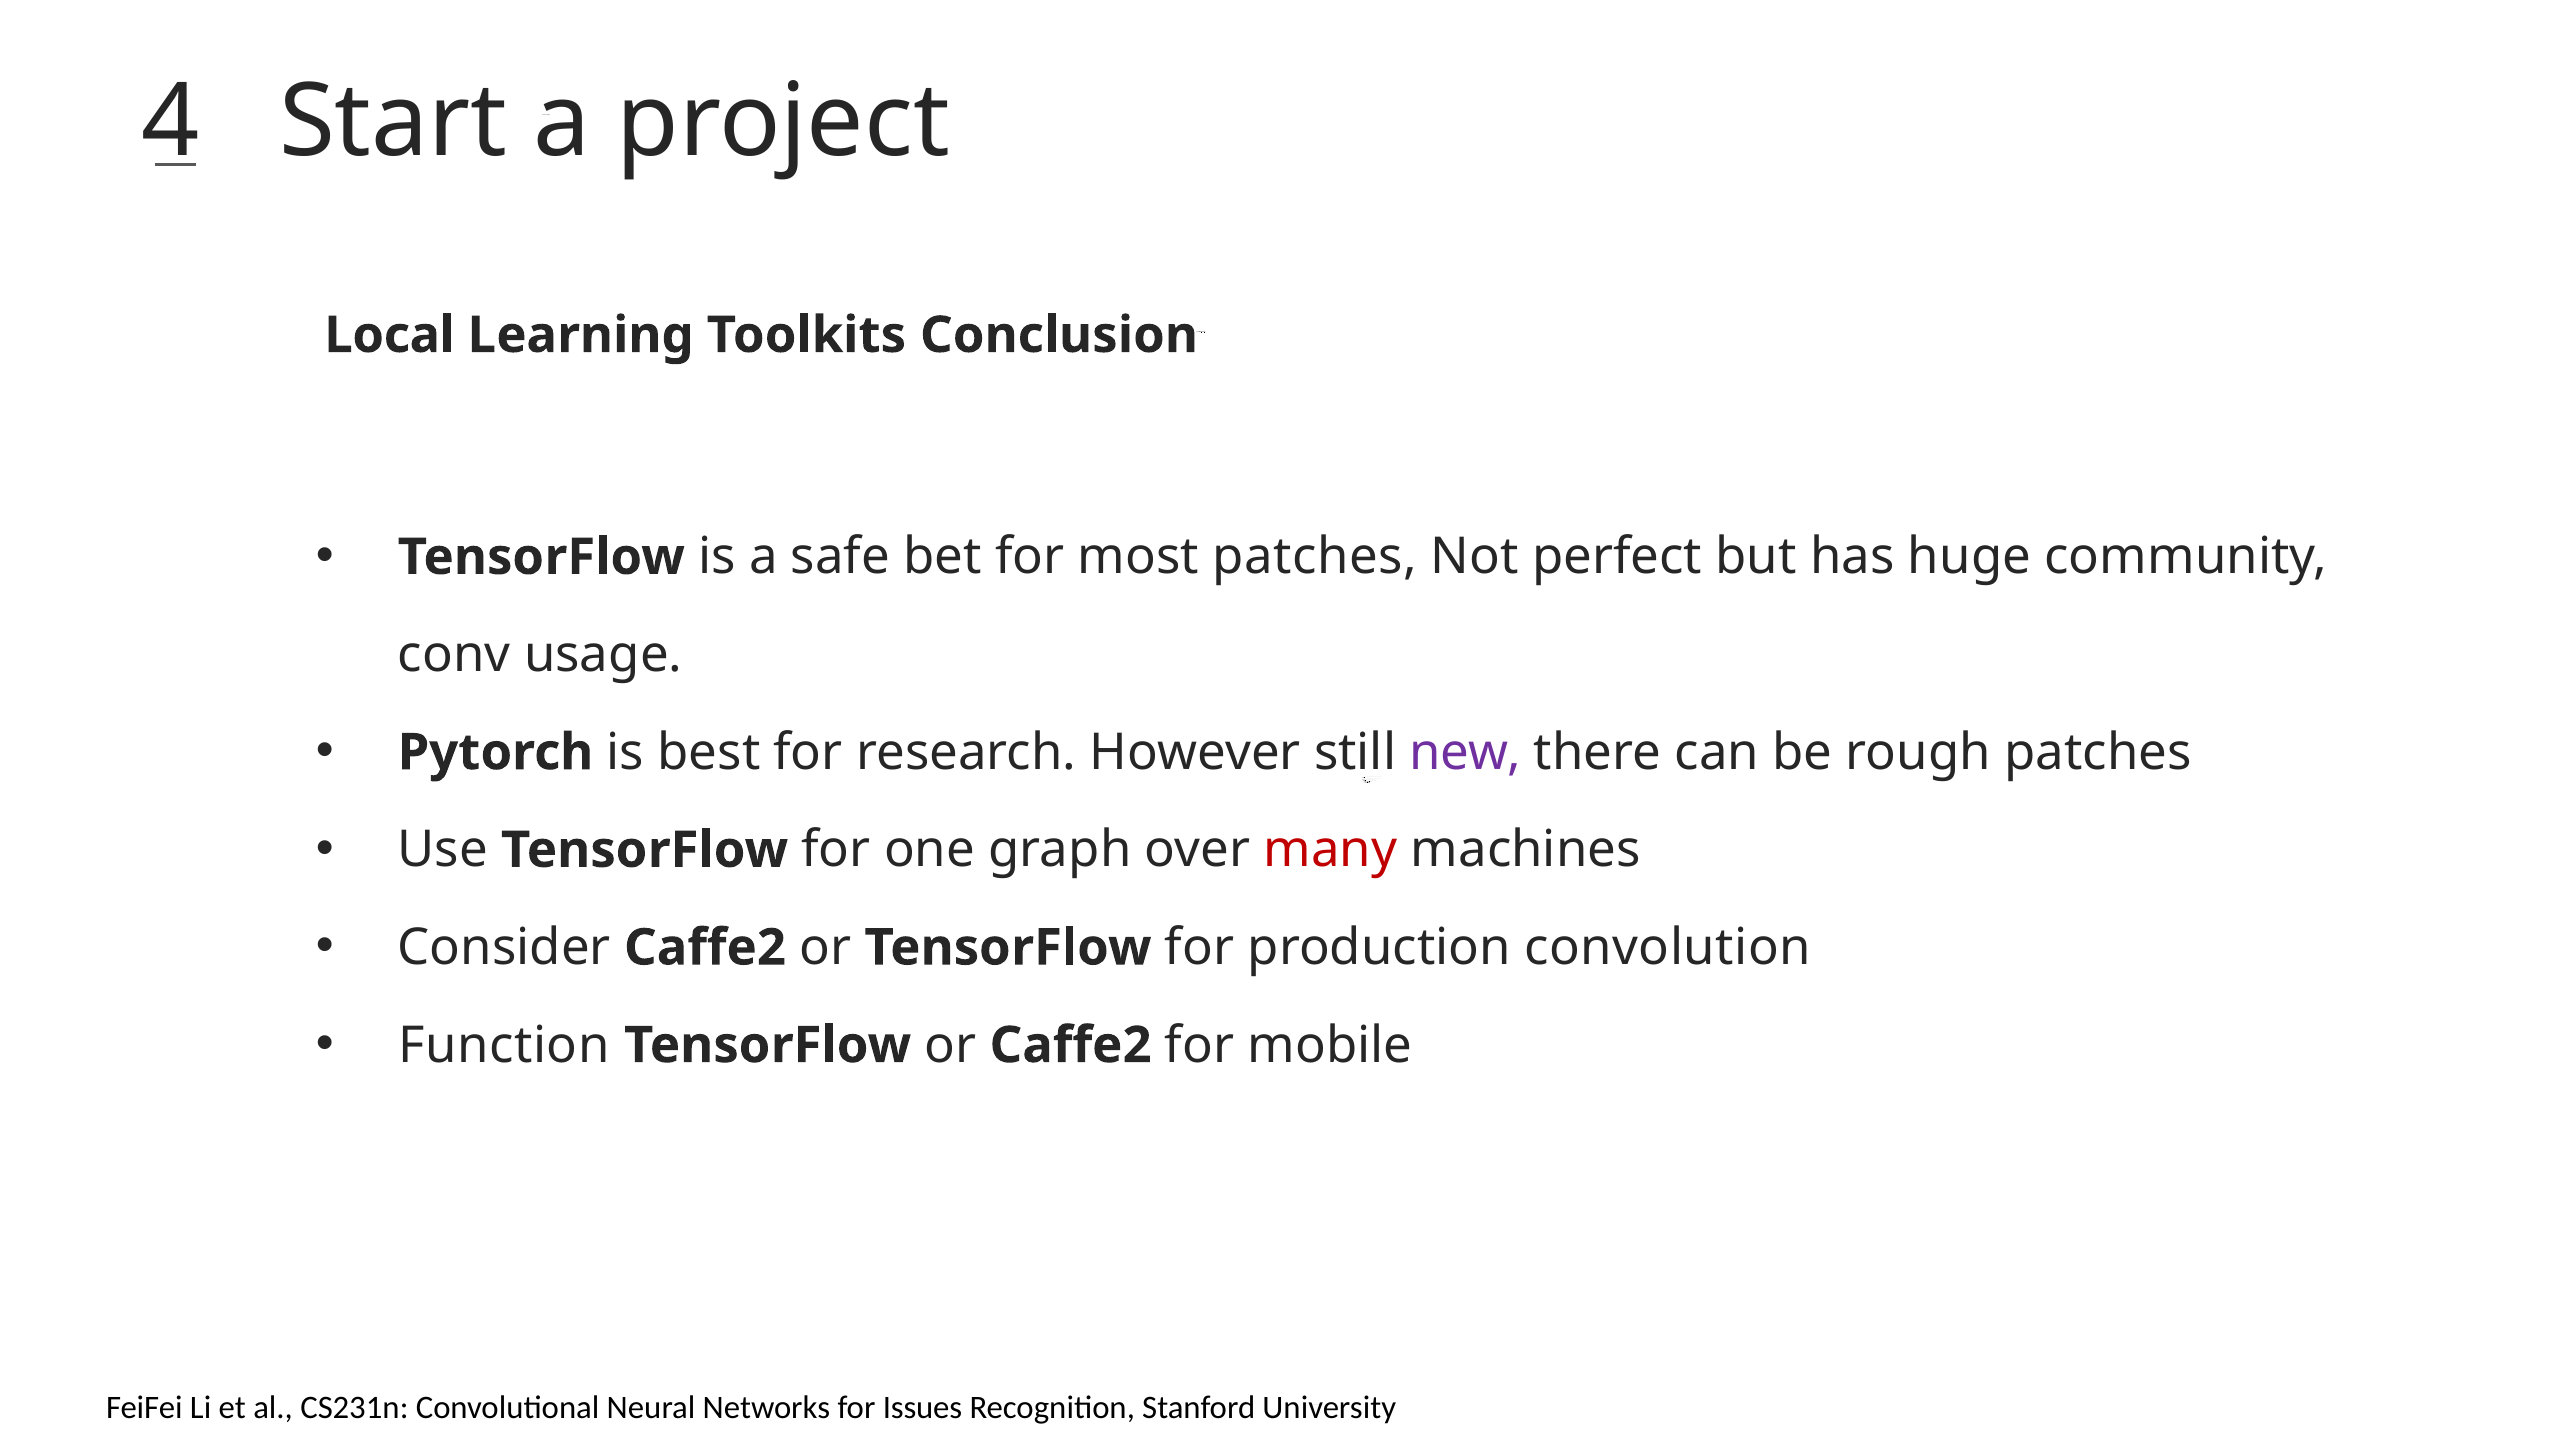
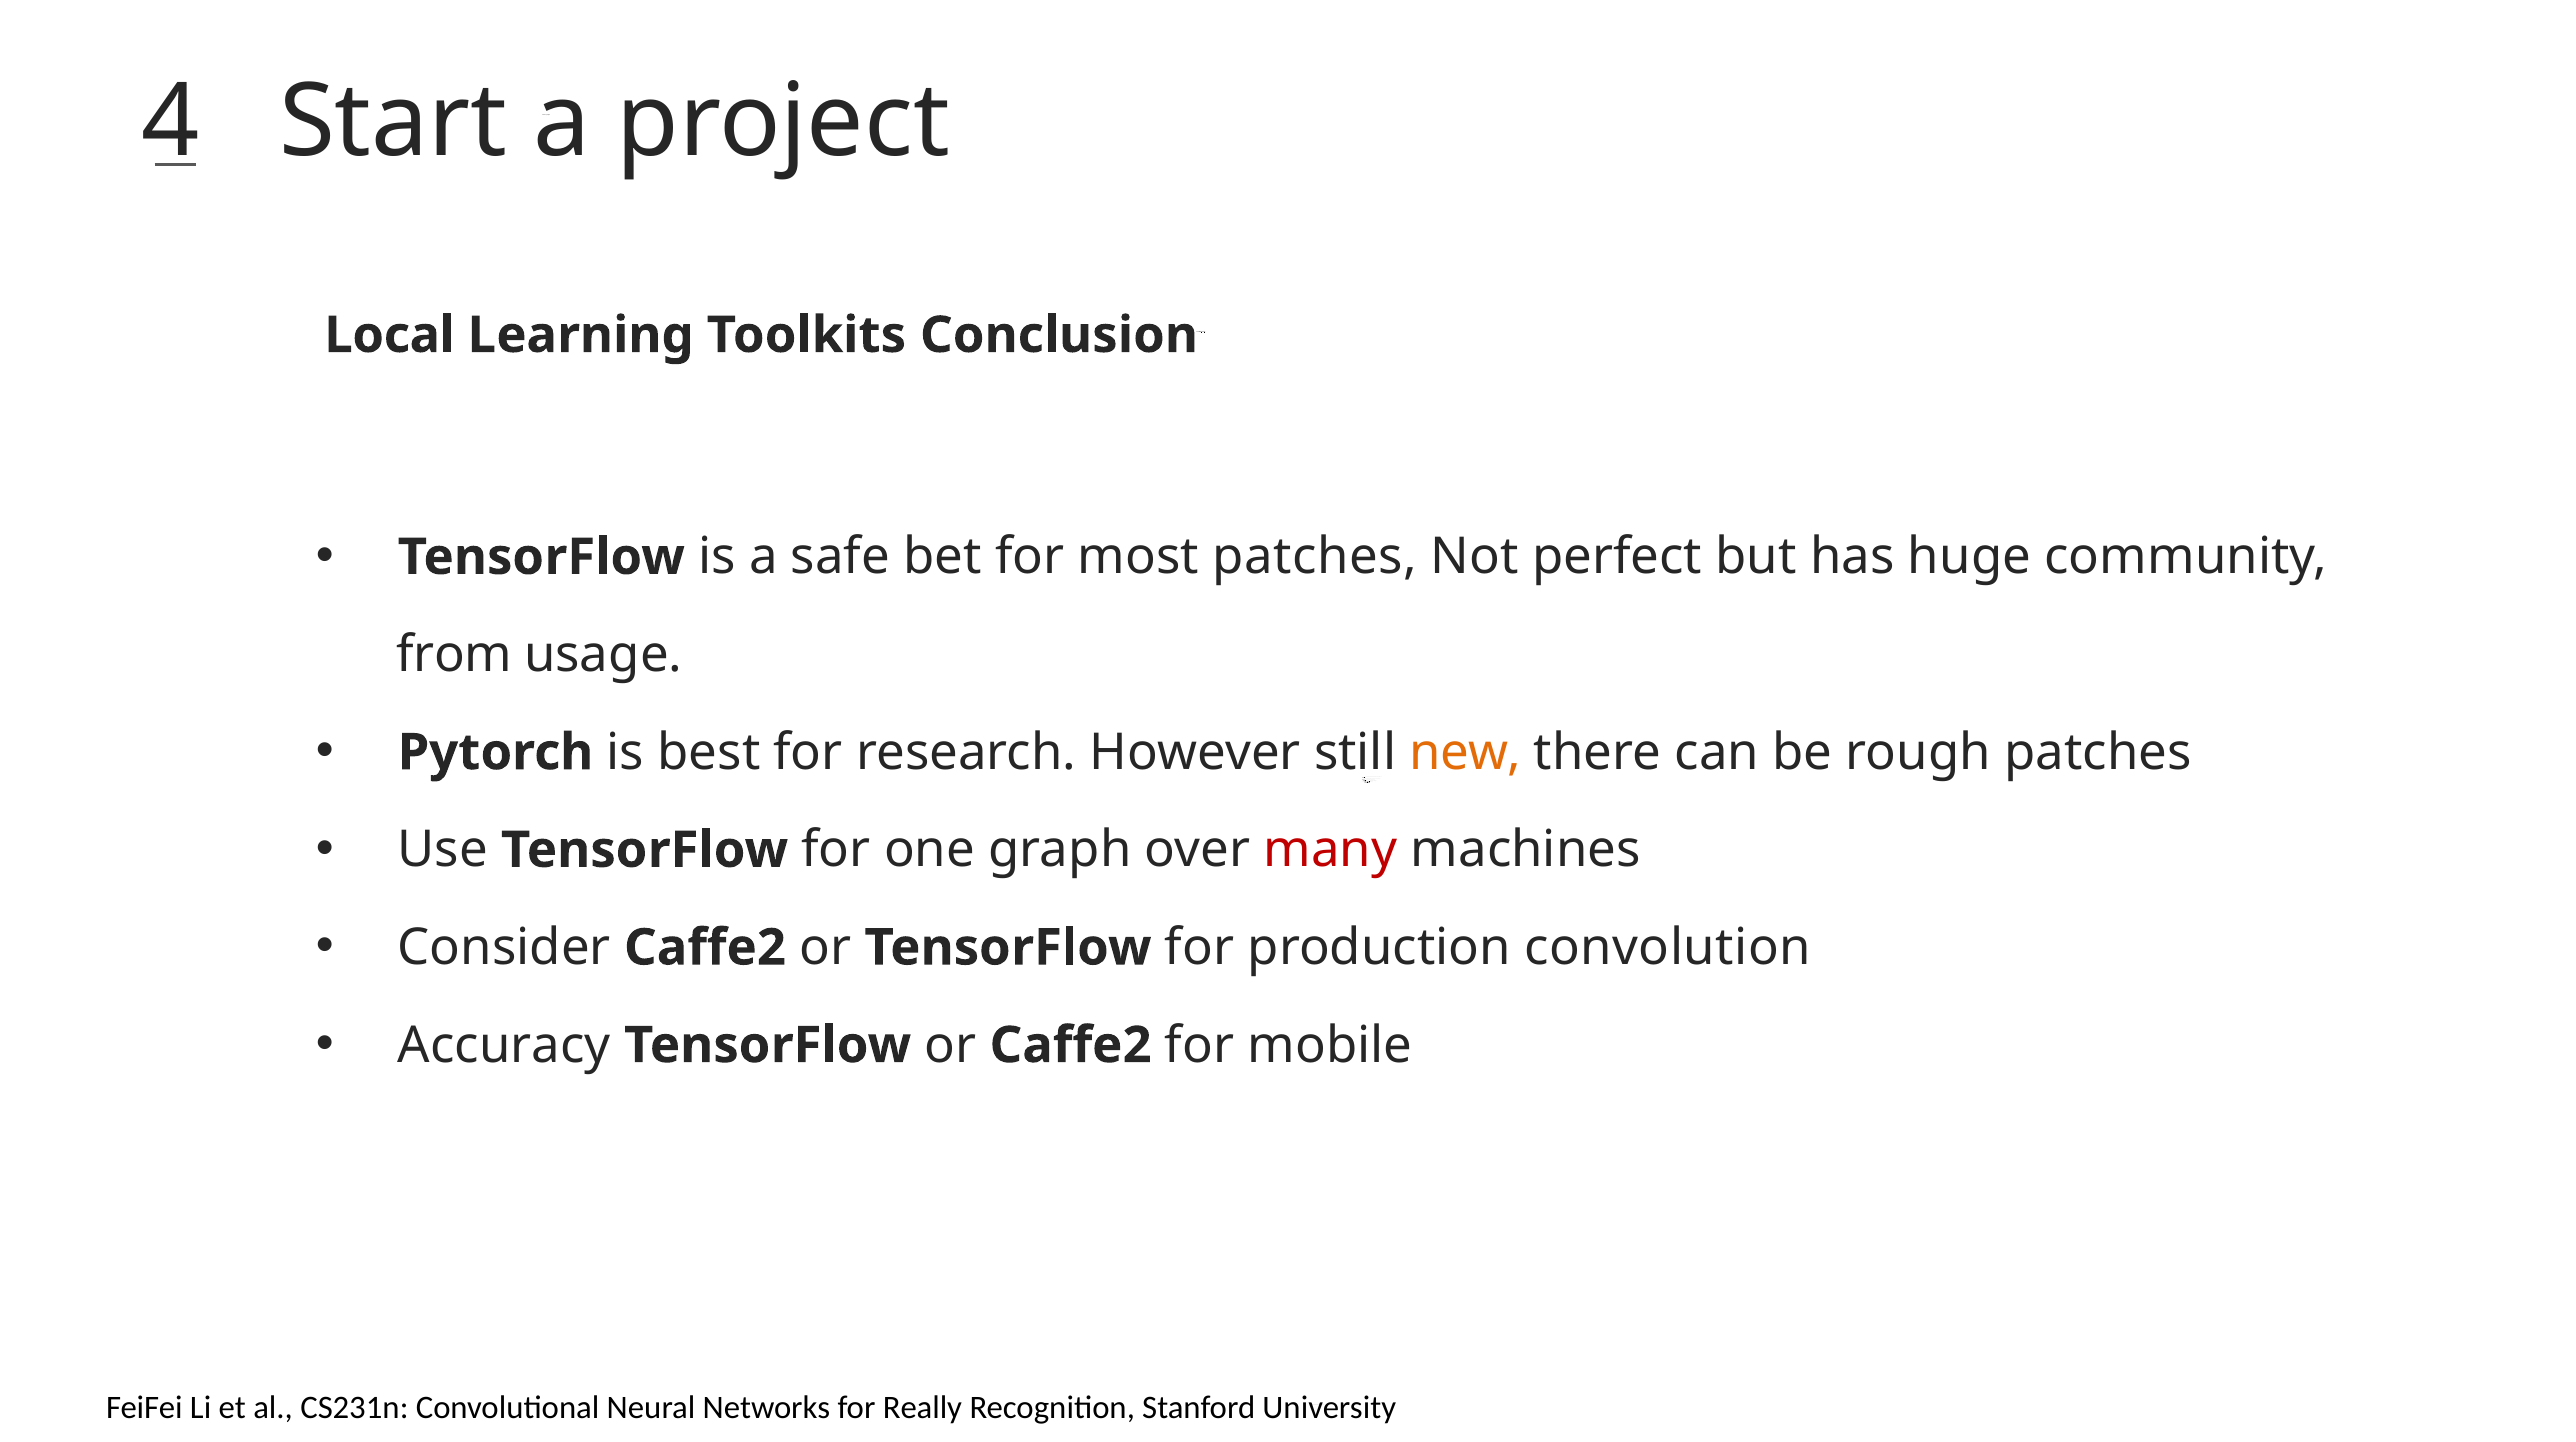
conv: conv -> from (455, 655)
new colour: purple -> orange (1465, 753)
Function: Function -> Accuracy (504, 1046)
Issues: Issues -> Really (922, 1408)
